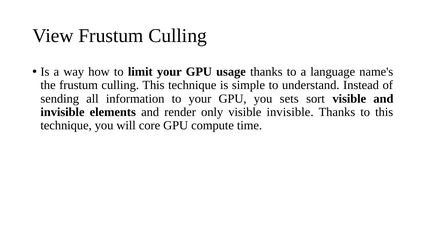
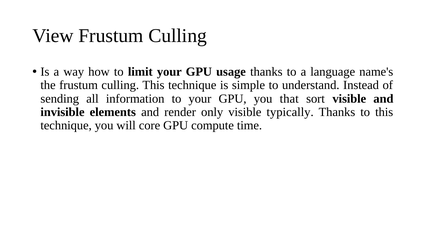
sets: sets -> that (289, 99)
visible invisible: invisible -> typically (290, 112)
